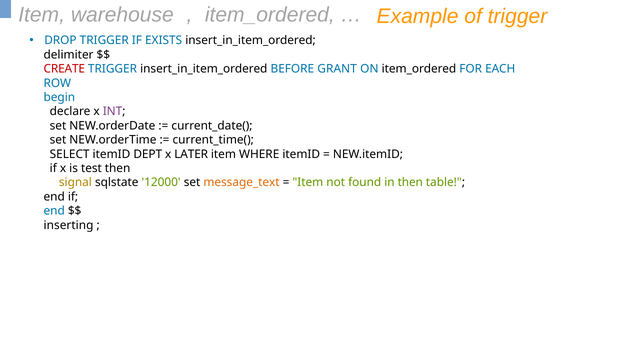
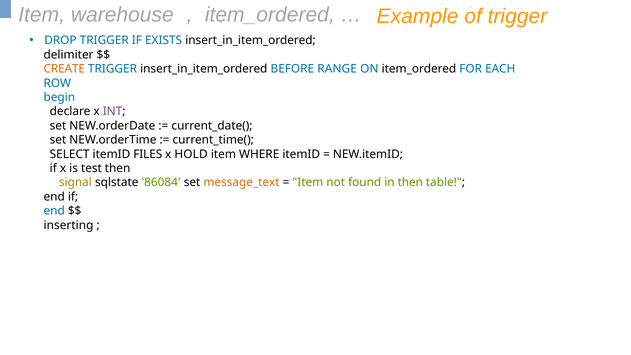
CREATE colour: red -> orange (64, 69)
GRANT: GRANT -> RANGE (337, 69)
DEPT: DEPT -> FILES (148, 154)
LATER: LATER -> HOLD (191, 154)
12000: 12000 -> 86084 (161, 182)
